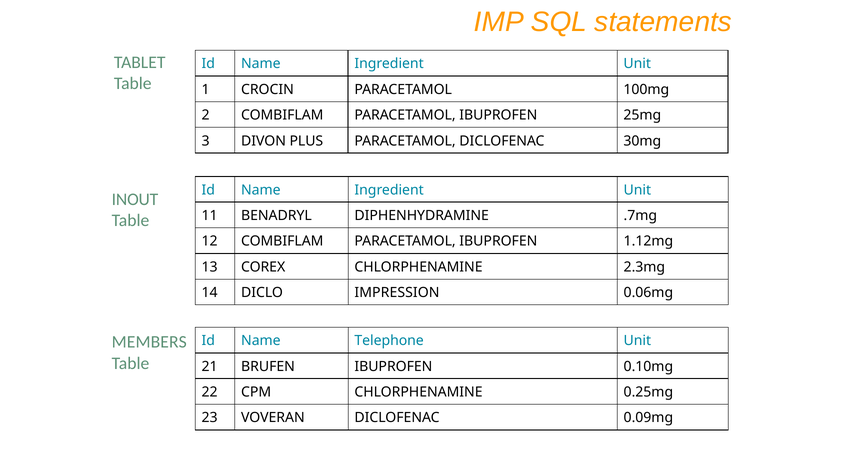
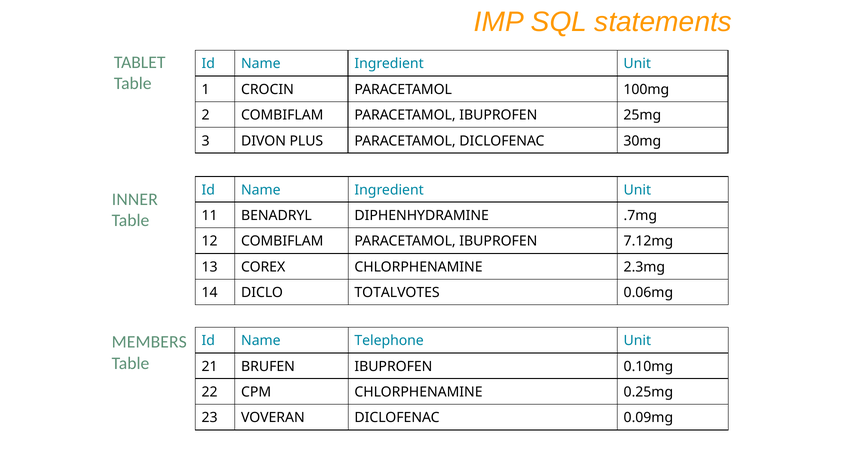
INOUT: INOUT -> INNER (135, 199)
1.12mg: 1.12mg -> 7.12mg (648, 241)
IMPRESSION: IMPRESSION -> TOTALVOTES (397, 293)
